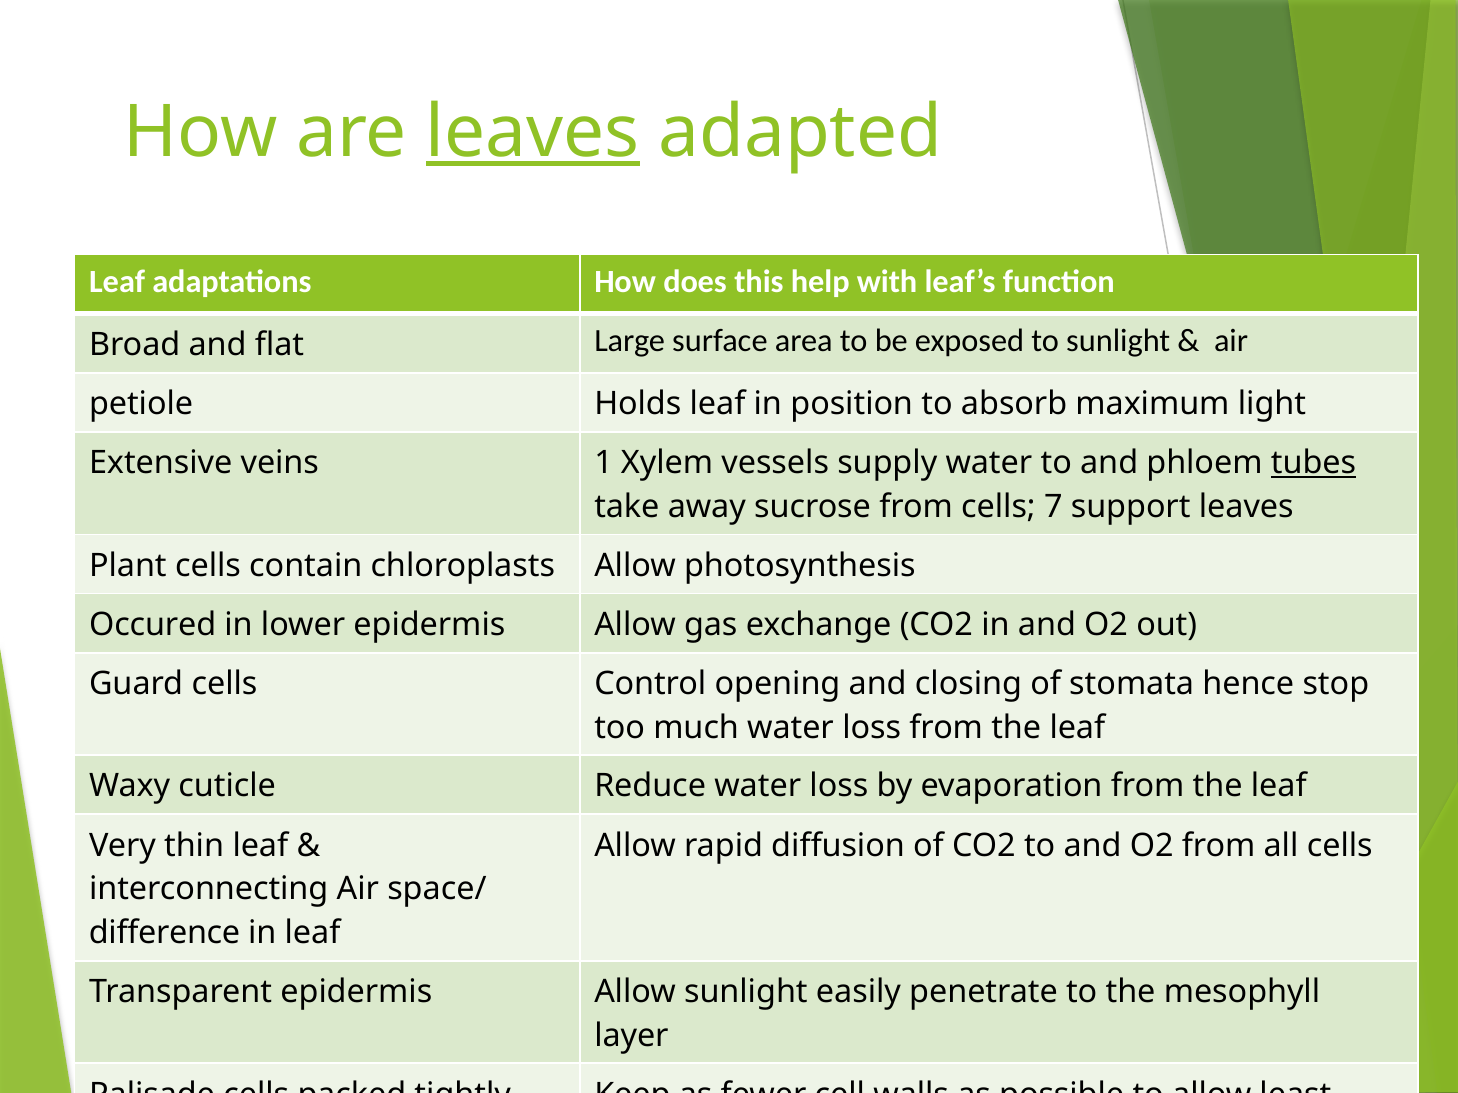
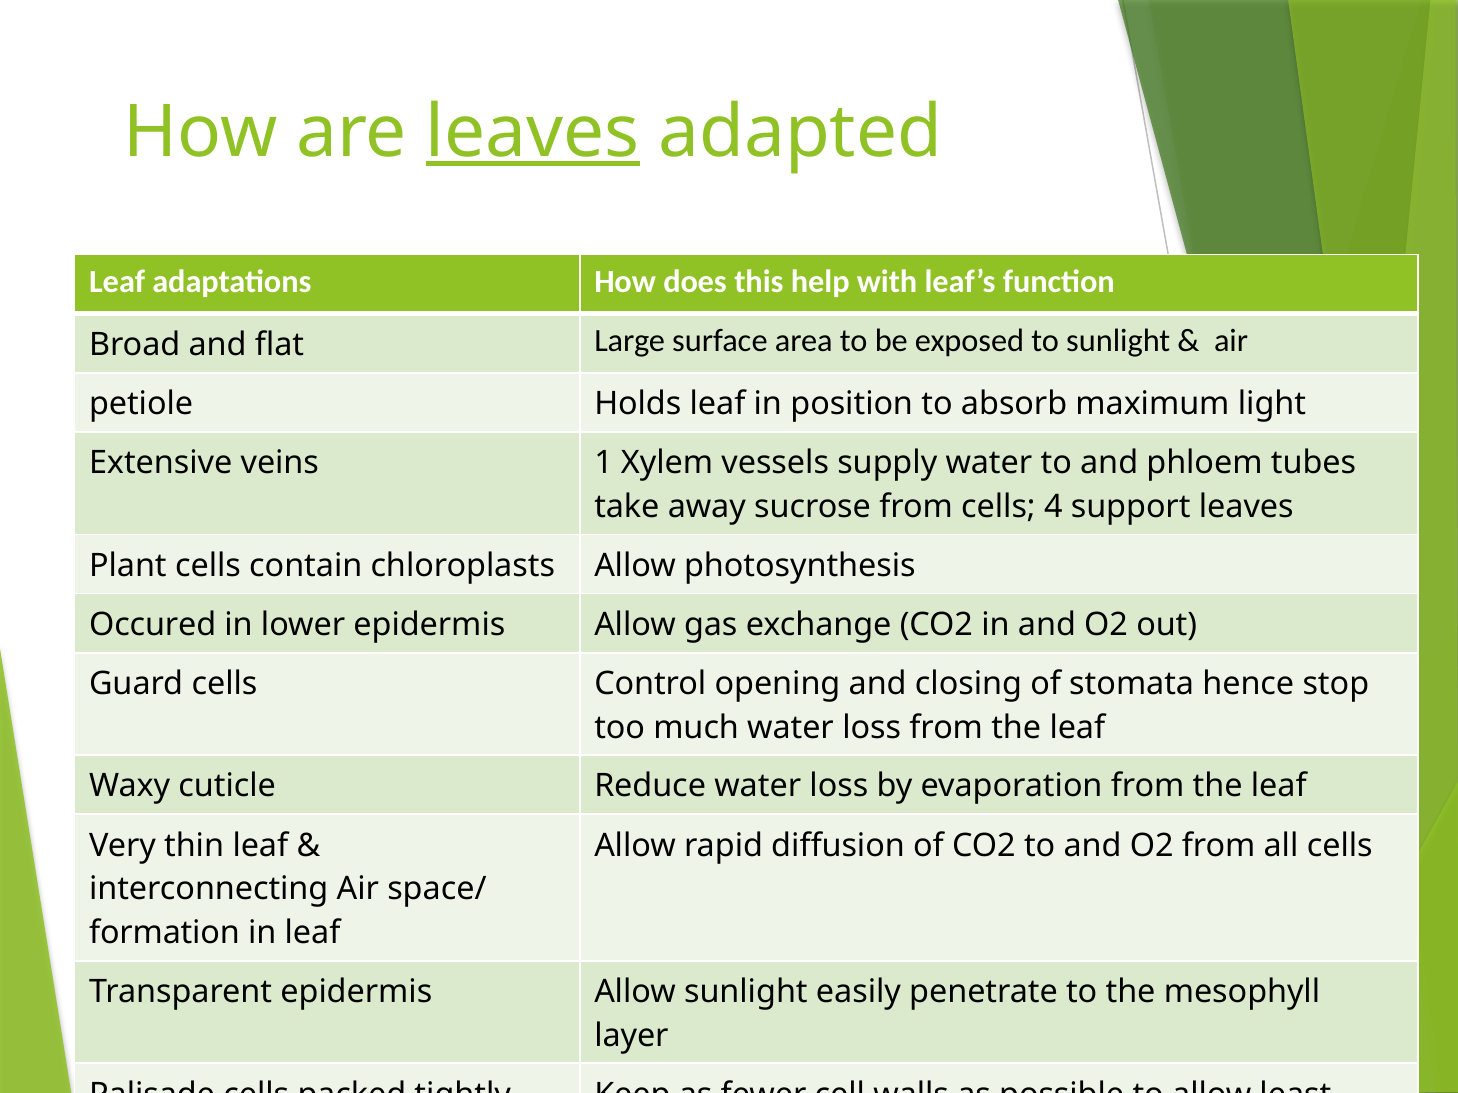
tubes underline: present -> none (1314, 463)
7: 7 -> 4 (1053, 507)
difference: difference -> formation (164, 934)
